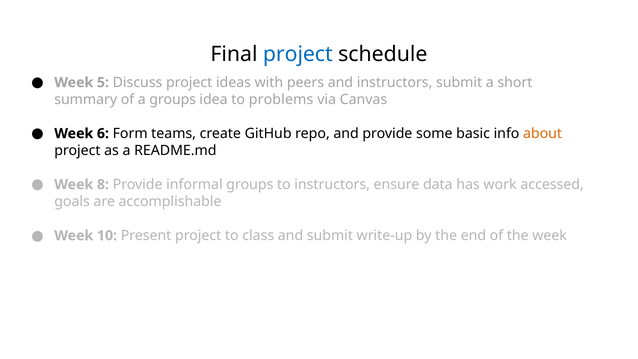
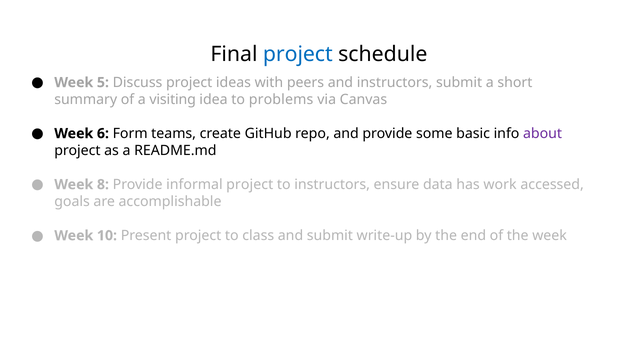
a groups: groups -> visiting (173, 99)
about colour: orange -> purple (543, 133)
informal groups: groups -> project (250, 184)
